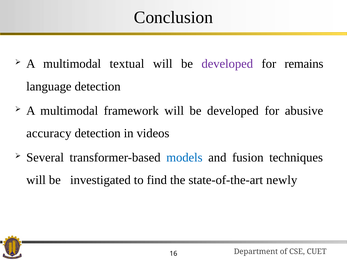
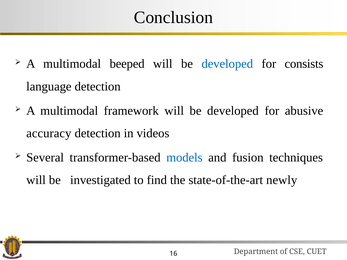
textual: textual -> beeped (127, 64)
developed colour: purple -> blue (227, 64)
remains: remains -> consists (304, 64)
